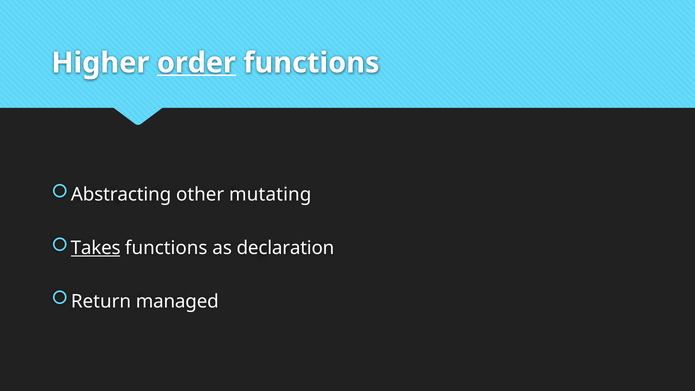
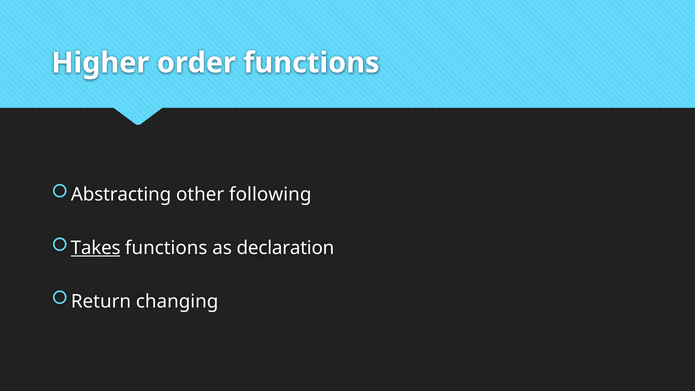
order underline: present -> none (196, 63)
mutating: mutating -> following (270, 195)
managed: managed -> changing (177, 301)
